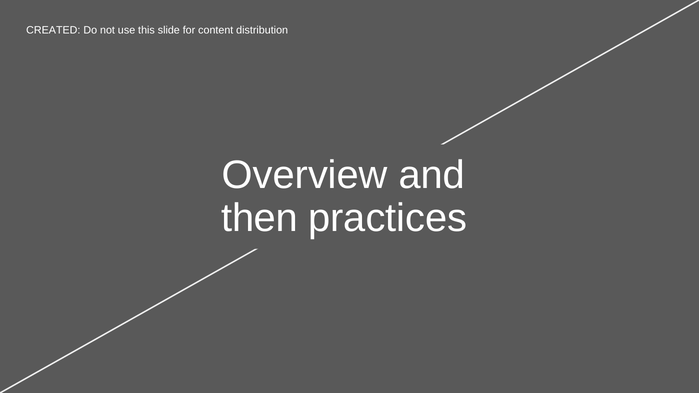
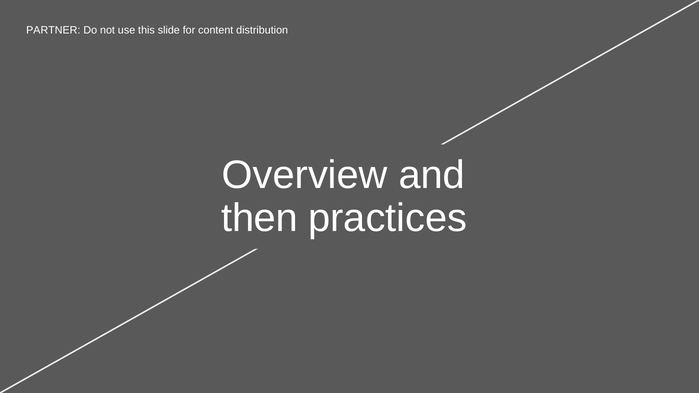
CREATED: CREATED -> PARTNER (53, 30)
